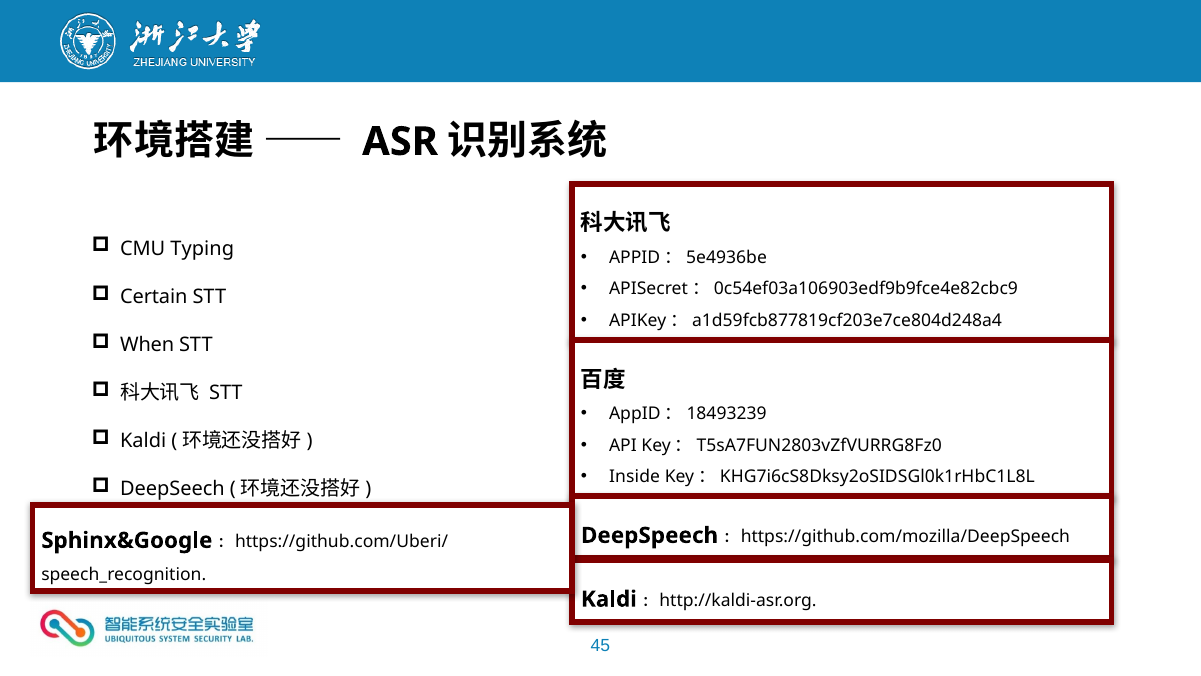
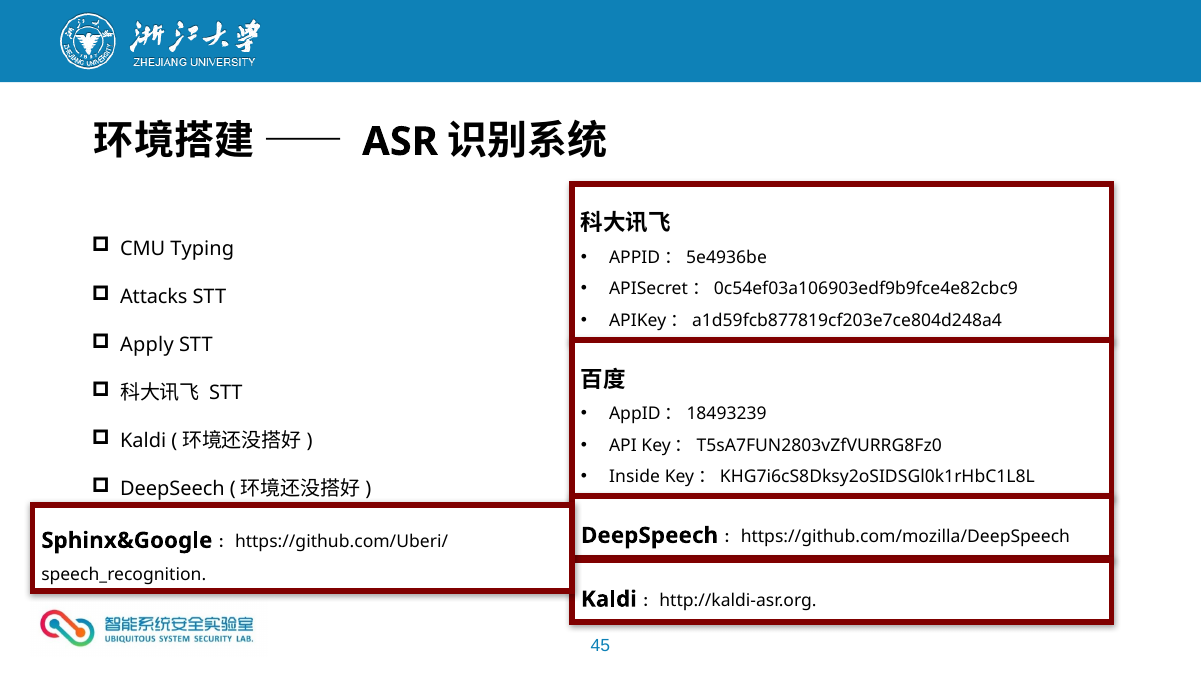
Certain: Certain -> Attacks (154, 297)
When: When -> Apply (147, 345)
